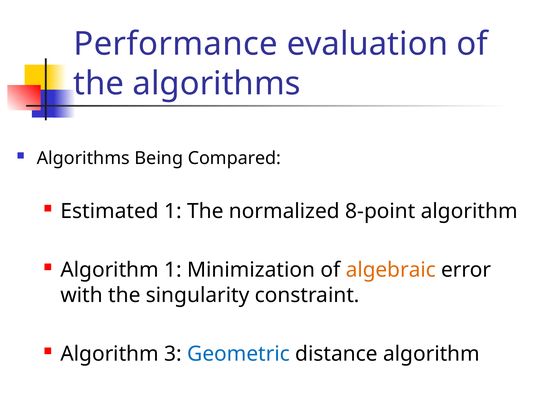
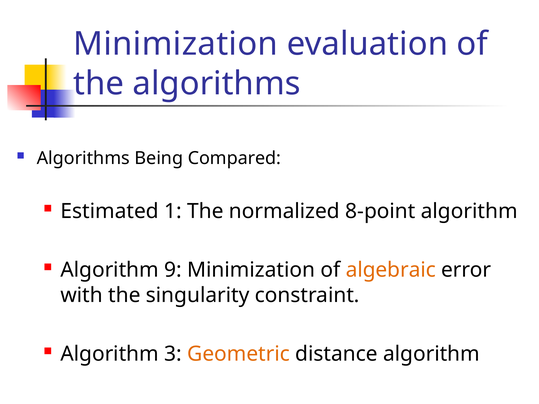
Performance: Performance -> Minimization (176, 44)
Algorithm 1: 1 -> 9 (173, 270)
Geometric colour: blue -> orange (239, 354)
